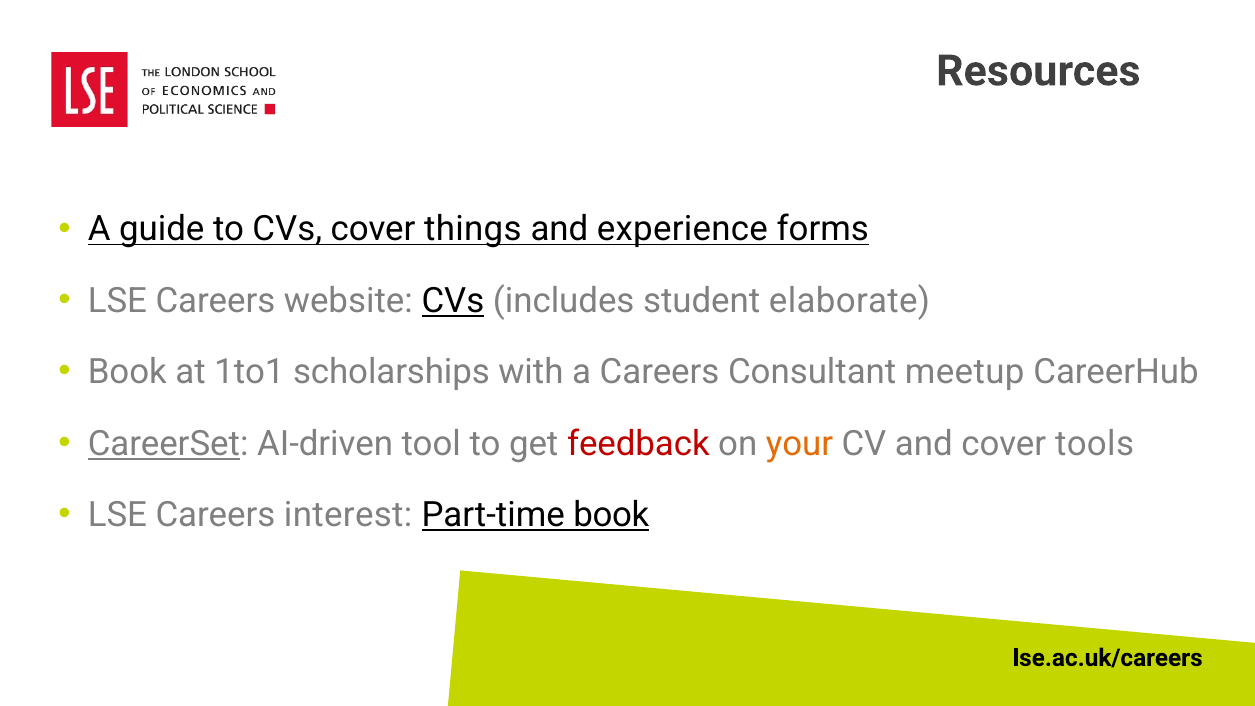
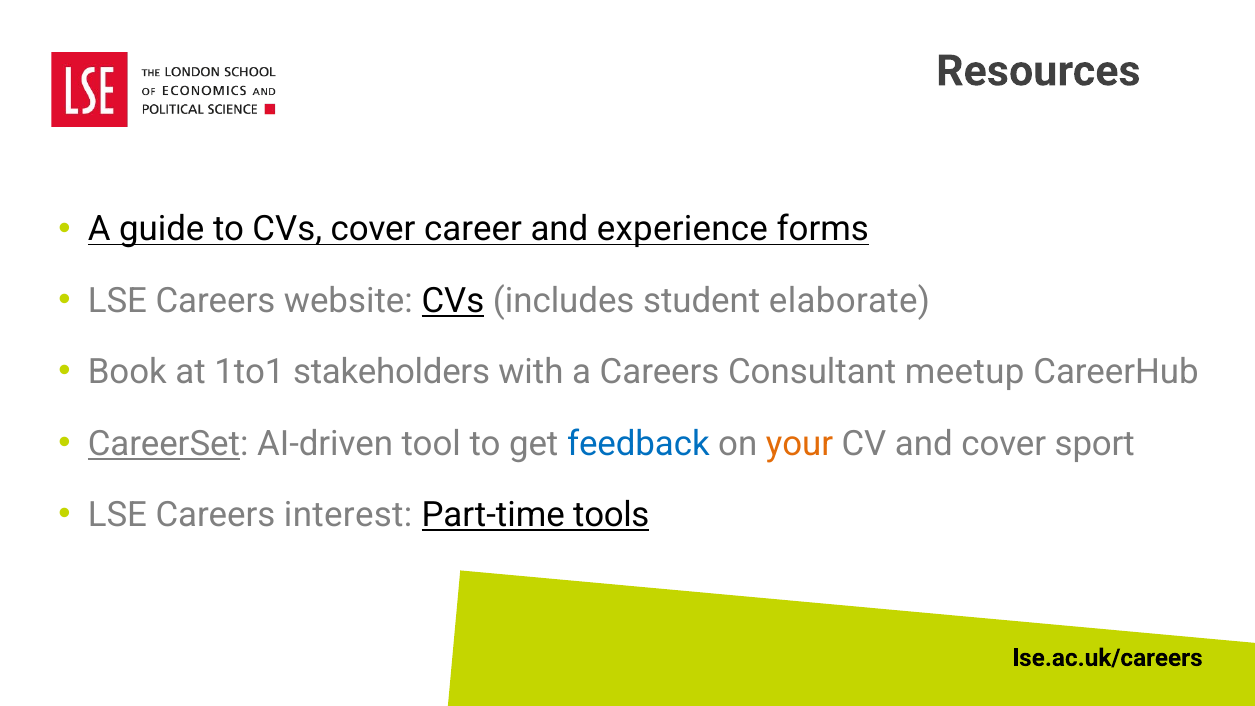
things: things -> career (473, 229)
scholarships: scholarships -> stakeholders (392, 372)
feedback colour: red -> blue (638, 444)
tools: tools -> sport (1095, 444)
Part-time book: book -> tools (611, 515)
